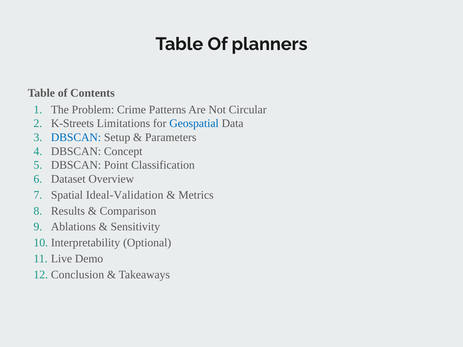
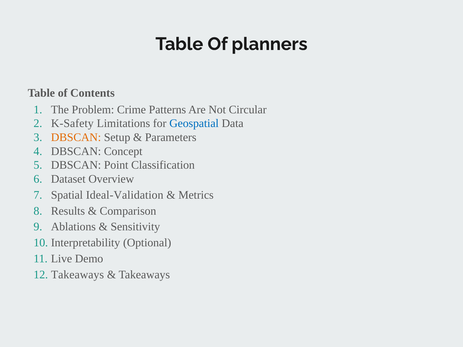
K-Streets: K-Streets -> K-Safety (72, 124)
DBSCAN colour: blue -> orange (76, 137)
Conclusion: Conclusion -> Takeaways (78, 275)
